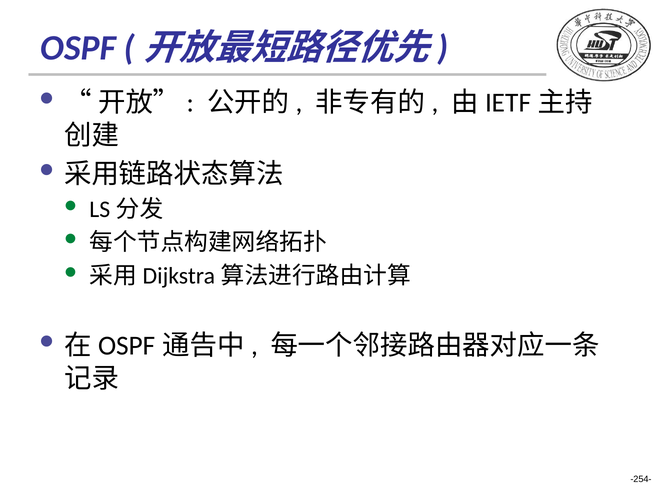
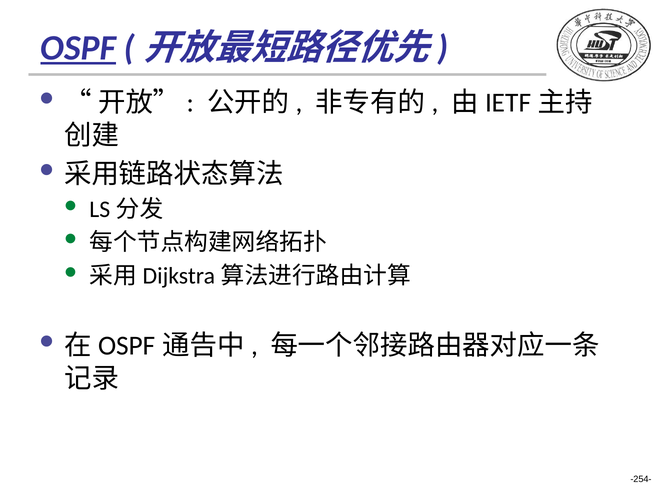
OSPF underline: none -> present (78, 48)
